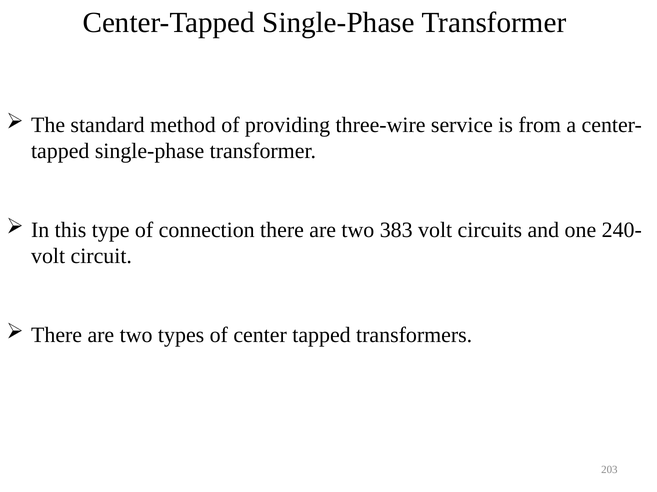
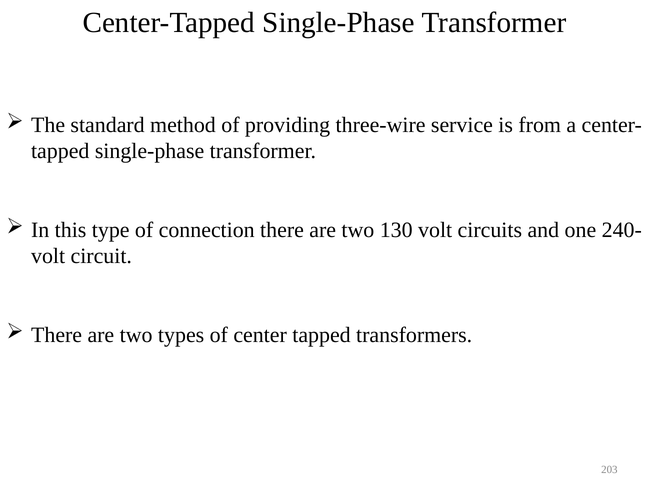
383: 383 -> 130 (396, 230)
